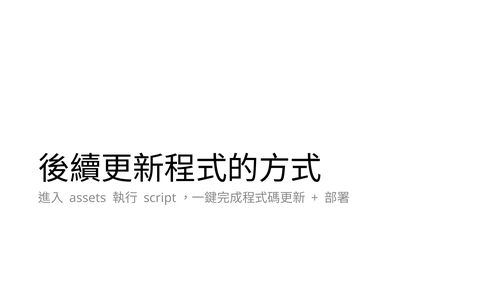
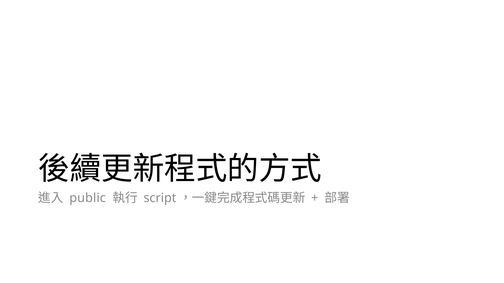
assets: assets -> public (88, 198)
